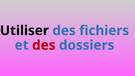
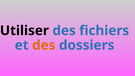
des colour: red -> orange (44, 45)
